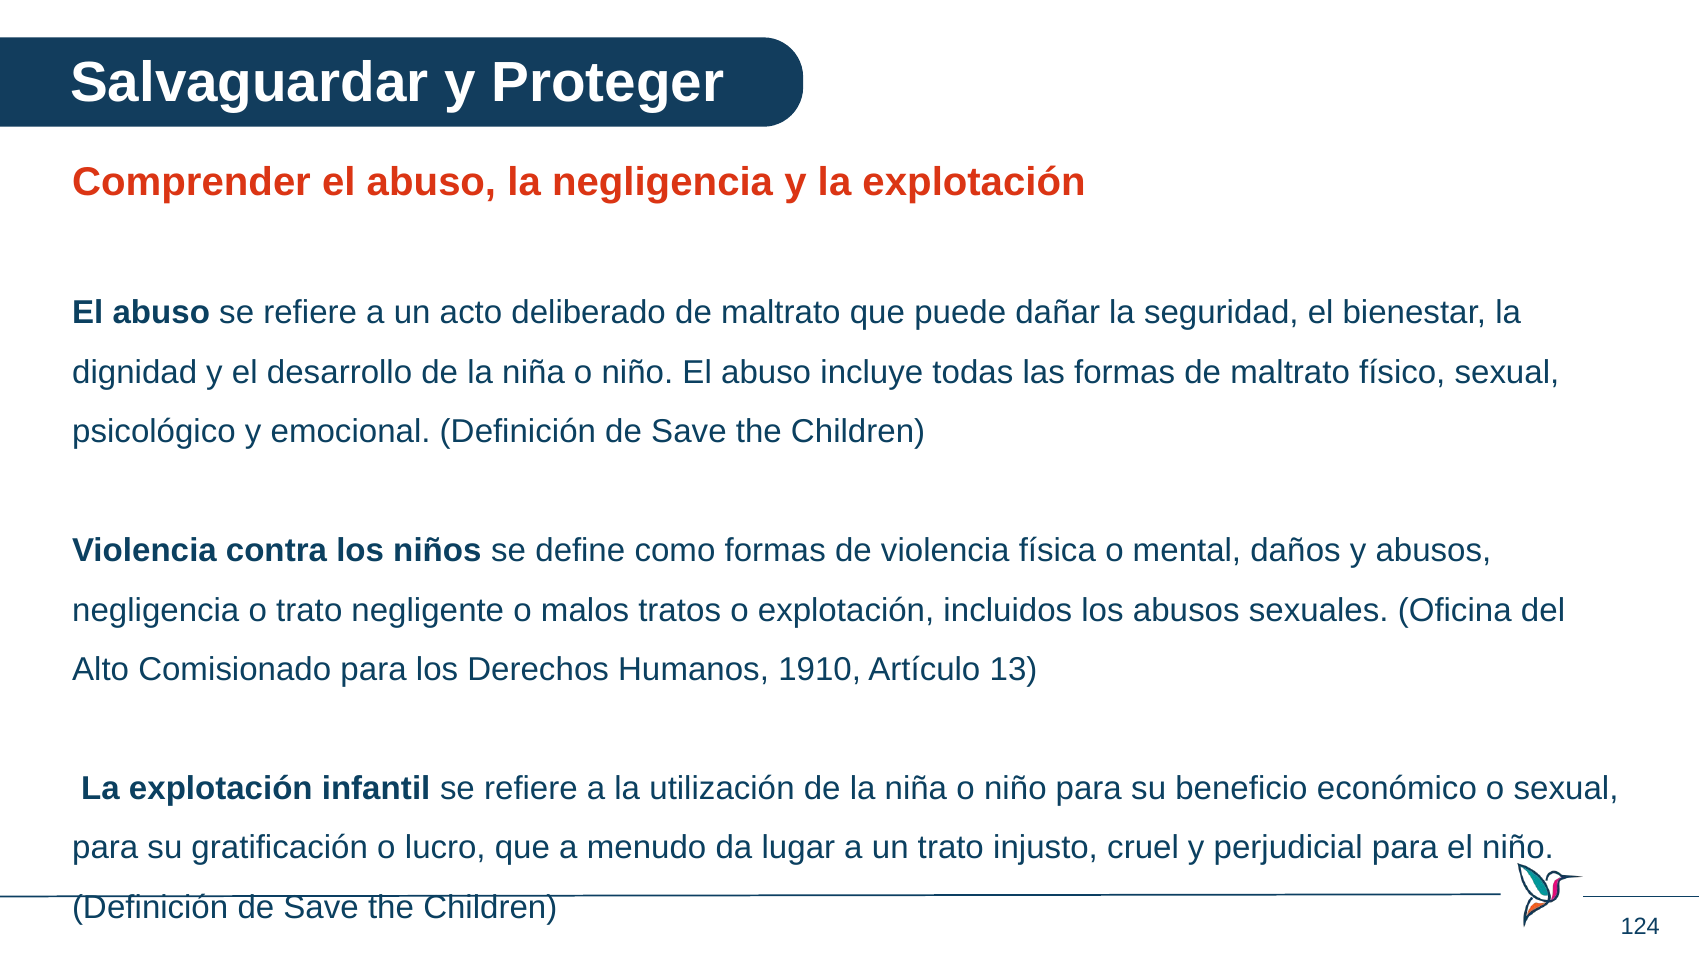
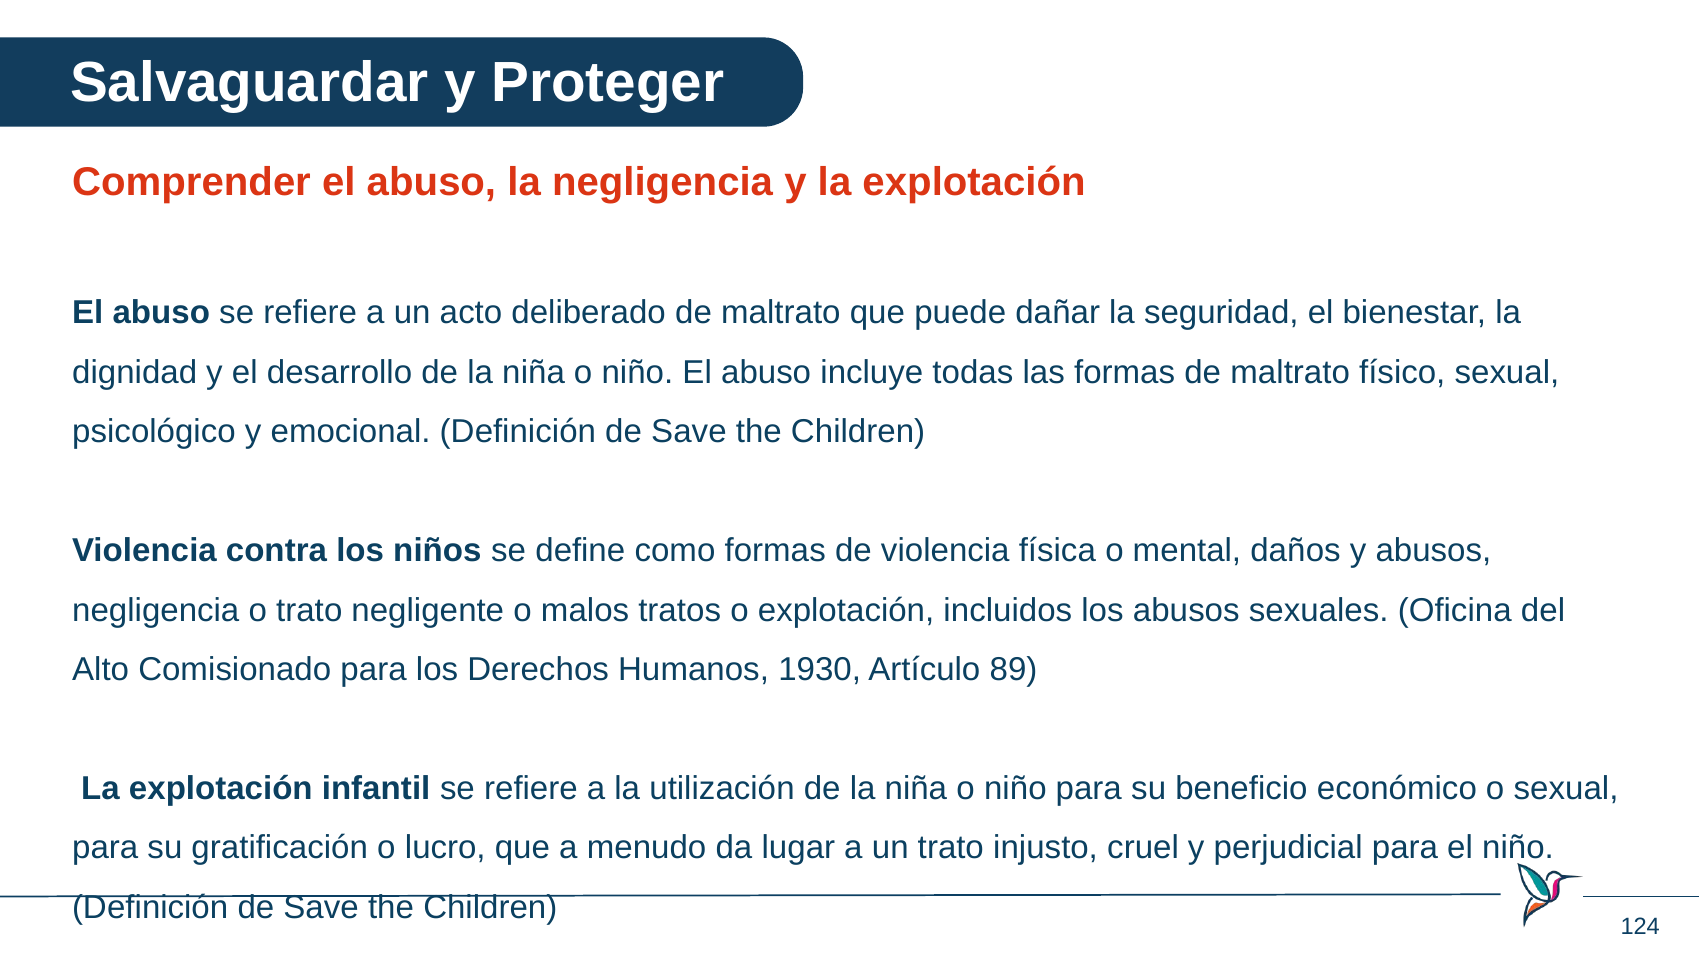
1910: 1910 -> 1930 (820, 670)
13: 13 -> 89 (1014, 670)
